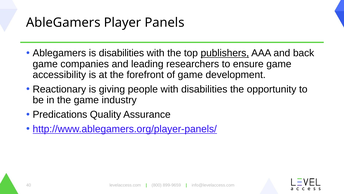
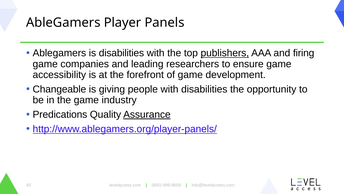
back: back -> firing (304, 53)
Reactionary: Reactionary -> Changeable (59, 89)
Assurance underline: none -> present (147, 114)
